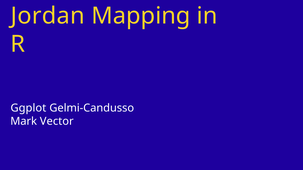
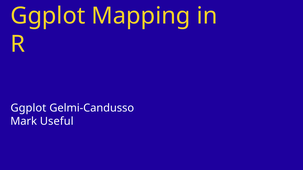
Jordan: Jordan -> Ggplot (48, 16)
Vector: Vector -> Useful (57, 122)
